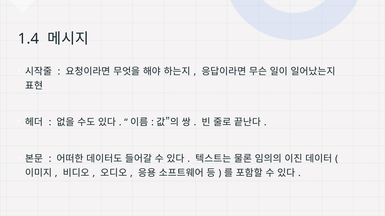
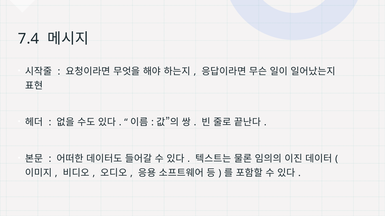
1.4: 1.4 -> 7.4 (28, 39)
